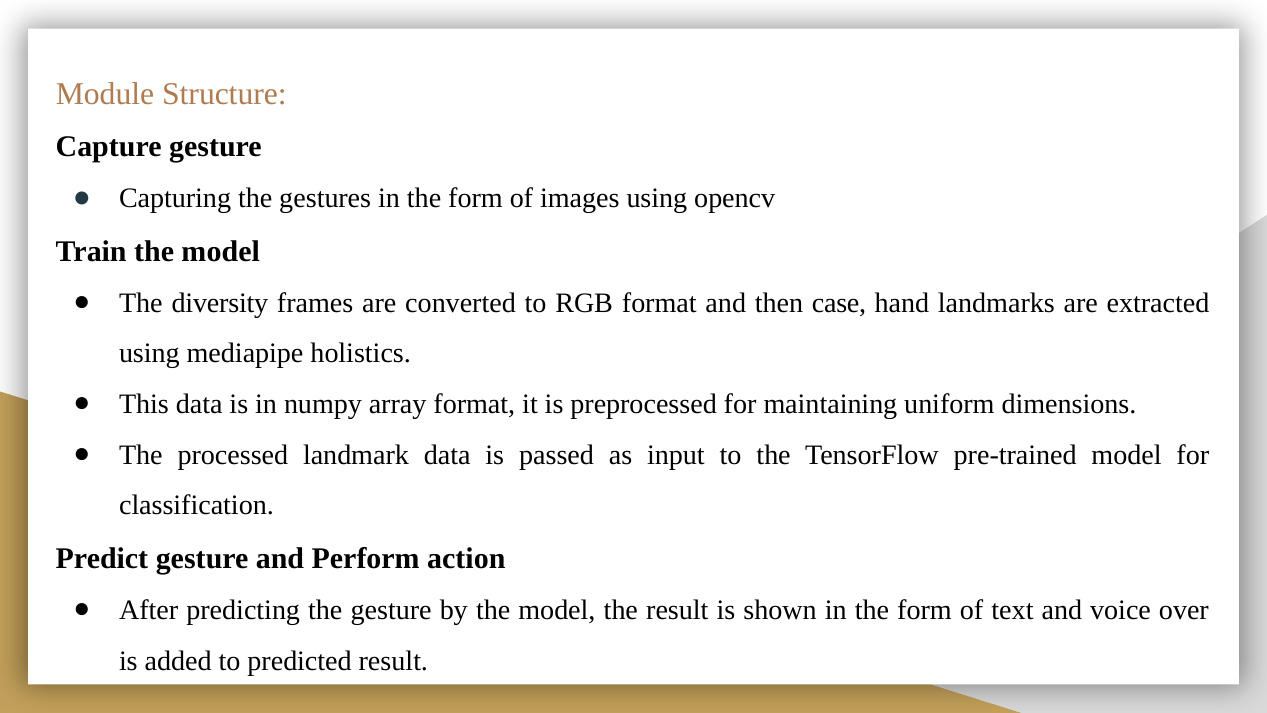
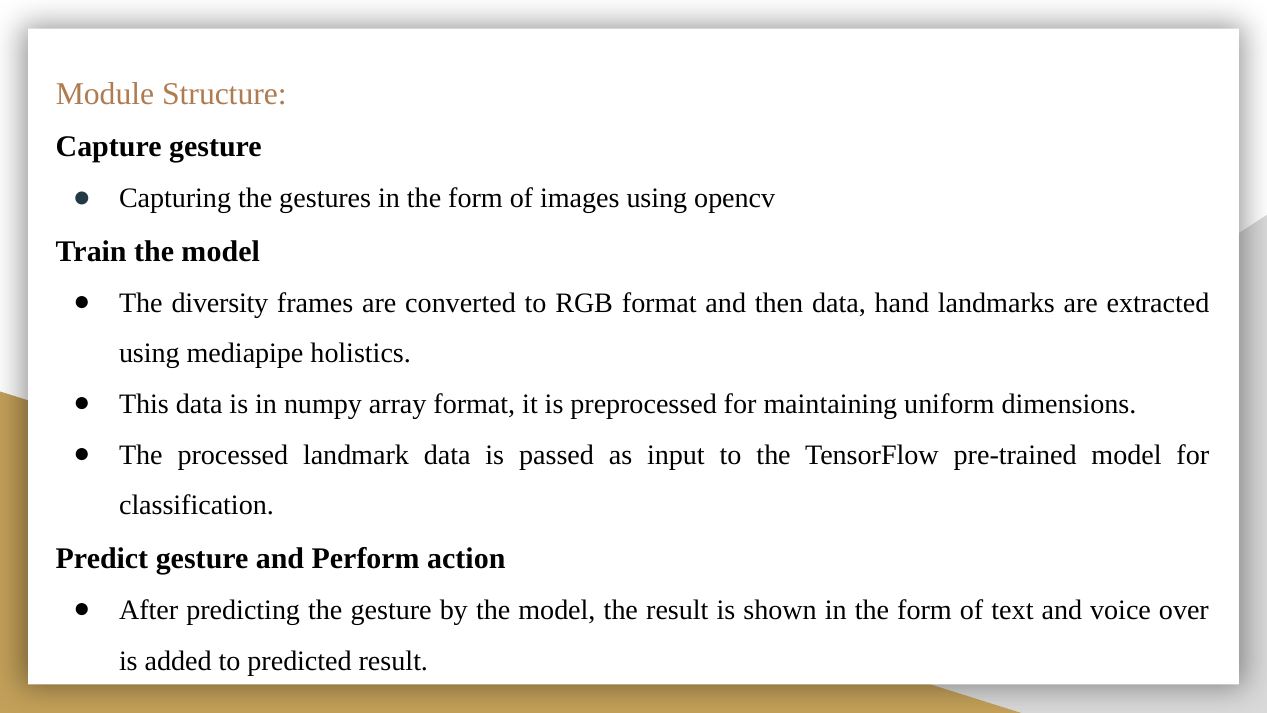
then case: case -> data (839, 303)
